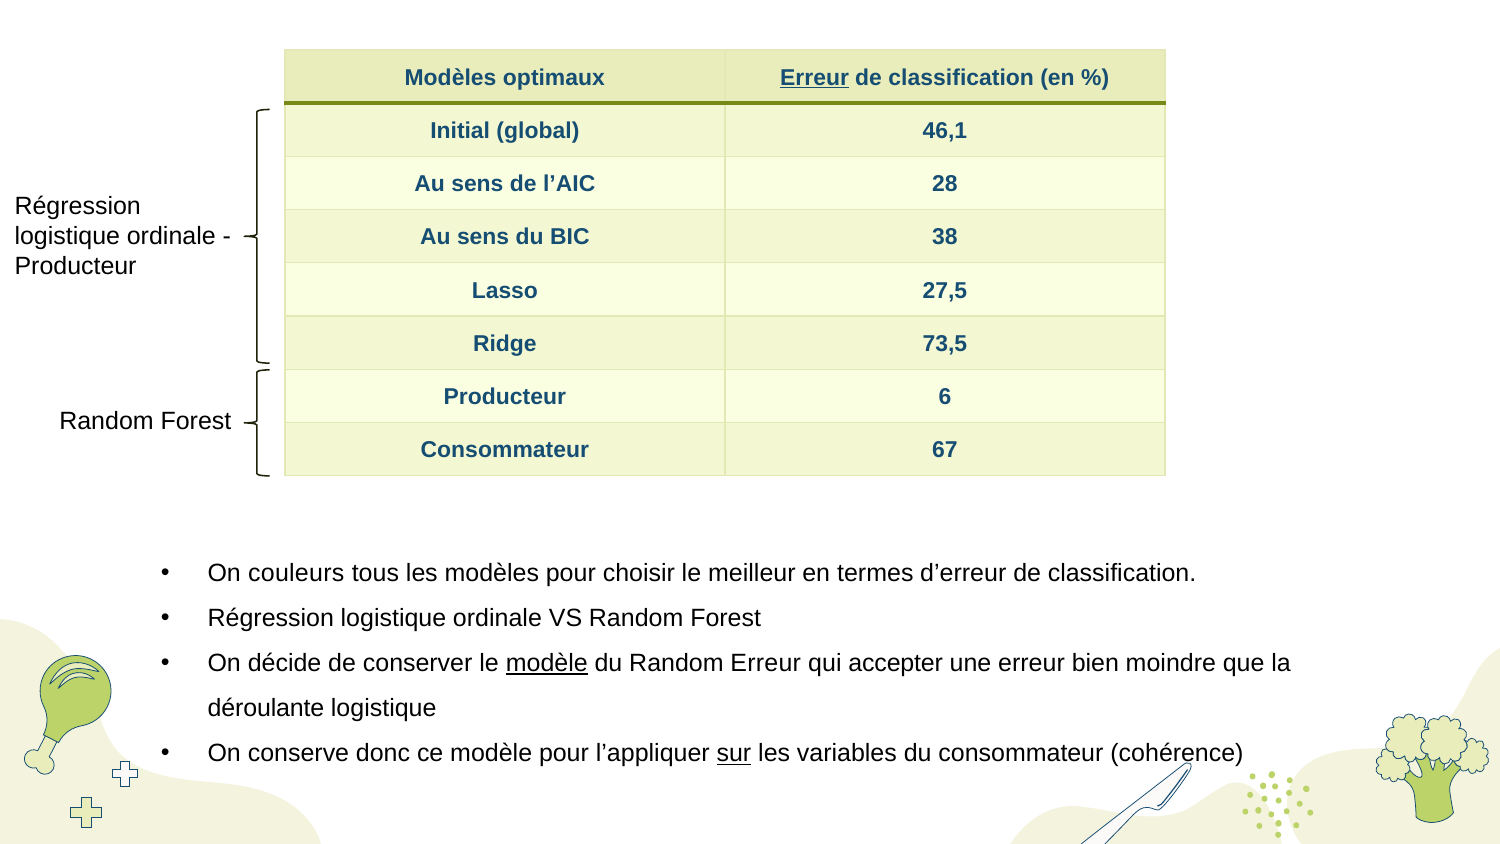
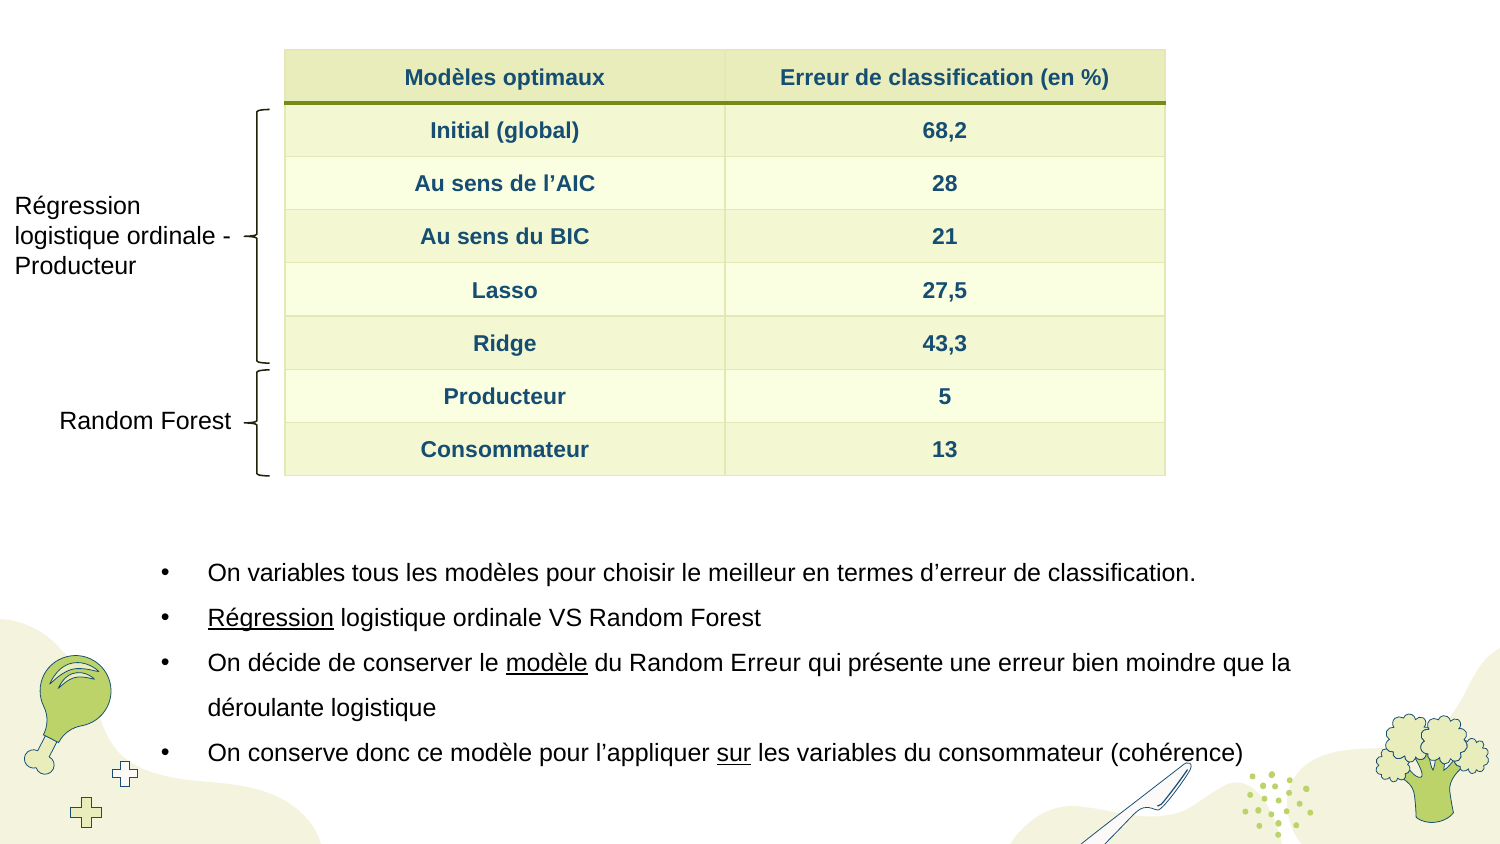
Erreur underline: present -> none (815, 78)
46,1: 46,1 -> 68,2 (945, 131)
38: 38 -> 21 (945, 237)
73,5: 73,5 -> 43,3 (945, 344)
6: 6 -> 5 (945, 397)
67: 67 -> 13 (945, 450)
On couleurs: couleurs -> variables (296, 573)
Régression underline: none -> present (271, 618)
accepter: accepter -> présente (896, 663)
